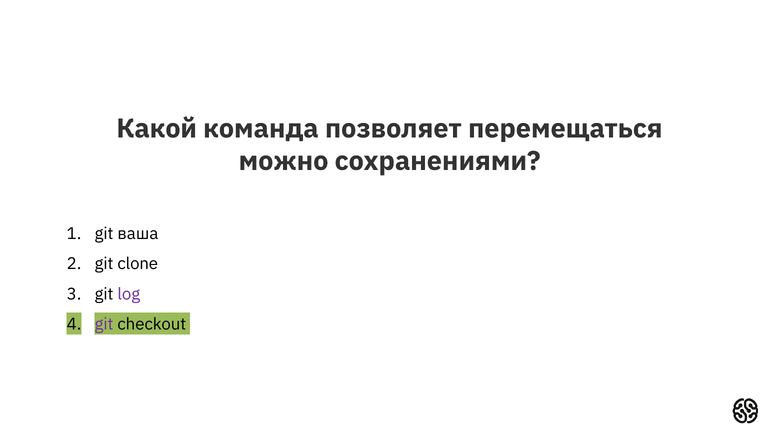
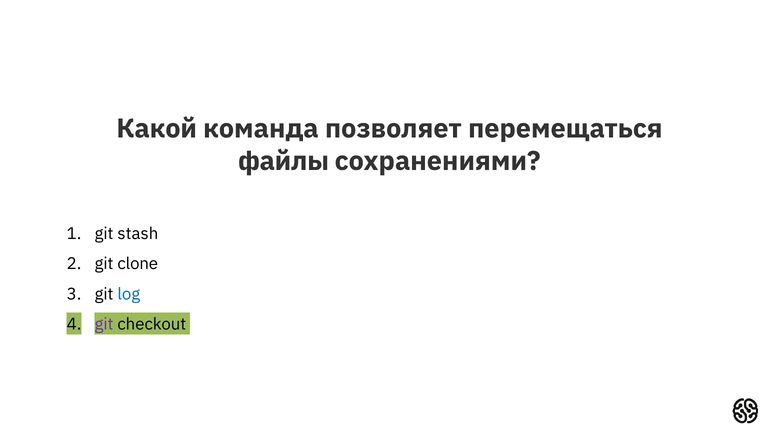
можно: можно -> файлы (284, 161)
ваша: ваша -> stash (138, 234)
log colour: purple -> blue (129, 294)
